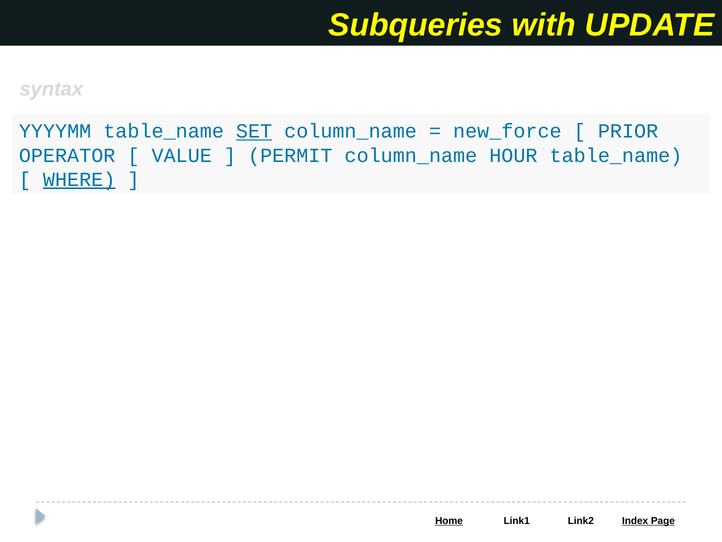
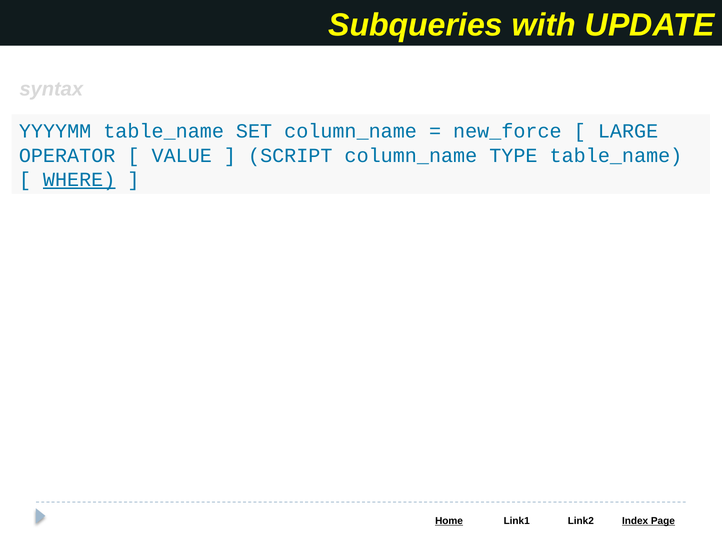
SET underline: present -> none (254, 131)
PRIOR: PRIOR -> LARGE (628, 131)
PERMIT: PERMIT -> SCRIPT (290, 155)
HOUR: HOUR -> TYPE (513, 155)
